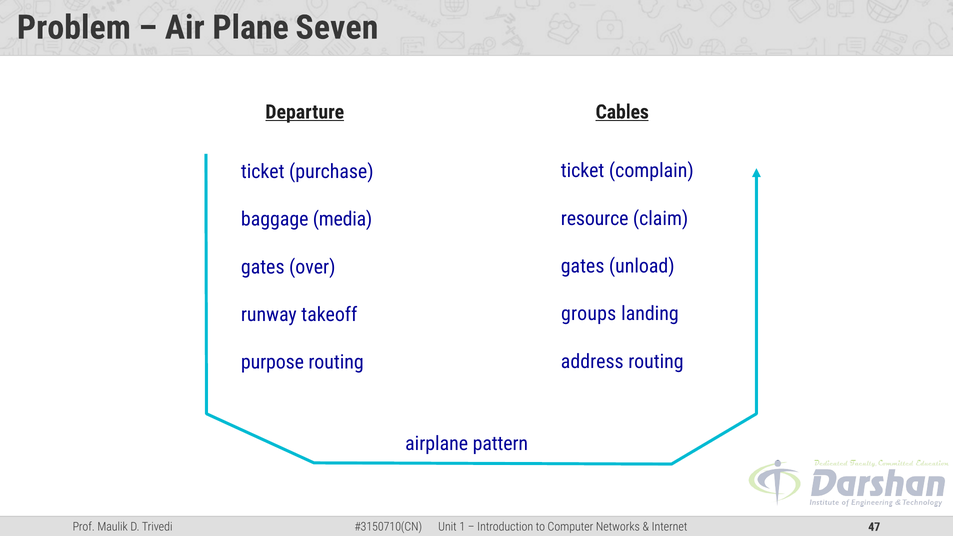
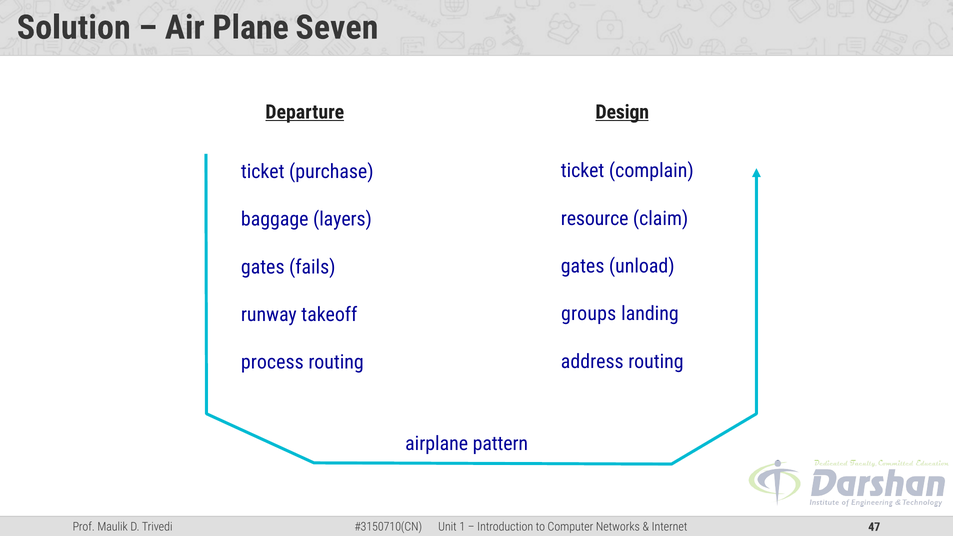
Problem: Problem -> Solution (74, 28)
Cables: Cables -> Design (622, 112)
media: media -> layers (343, 219)
over: over -> fails (312, 267)
purpose: purpose -> process (272, 362)
